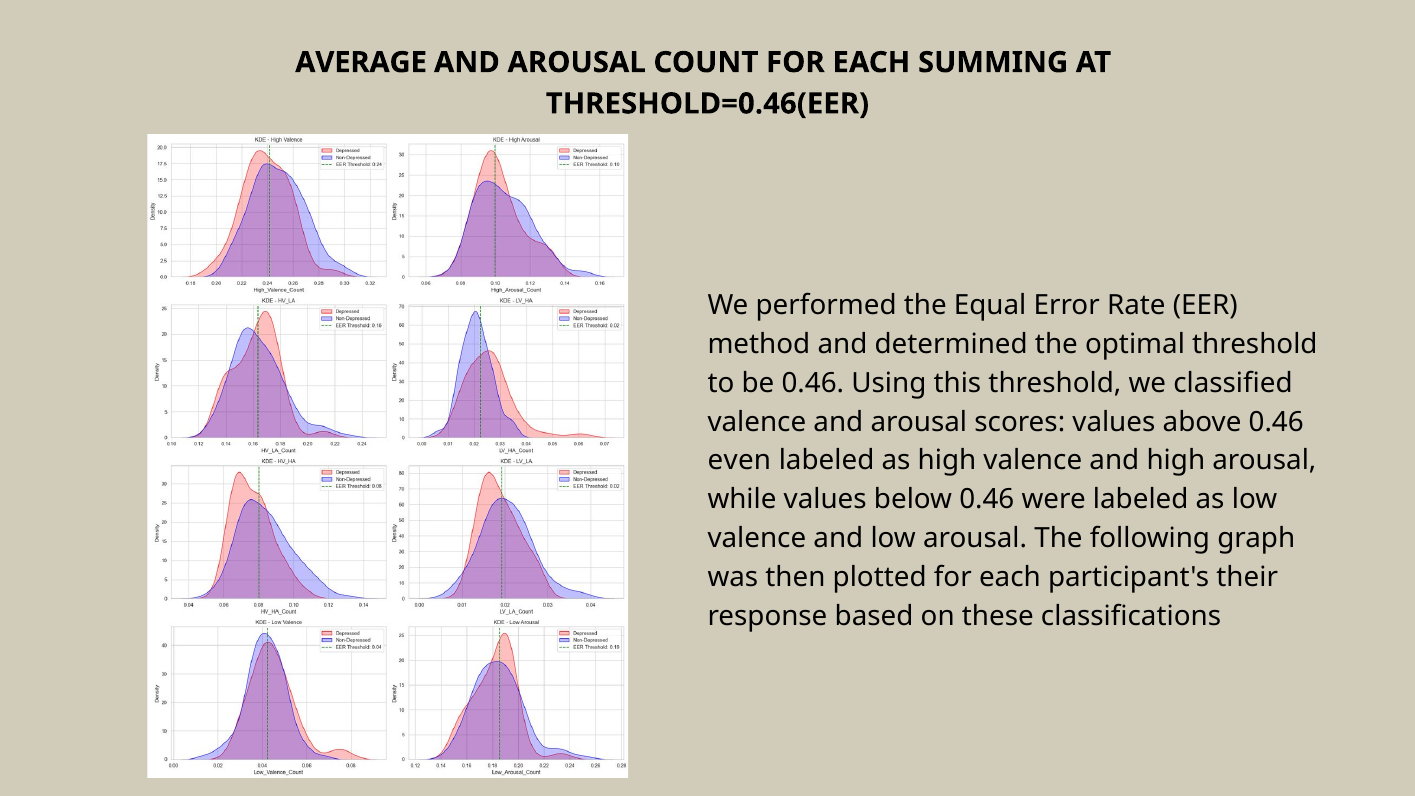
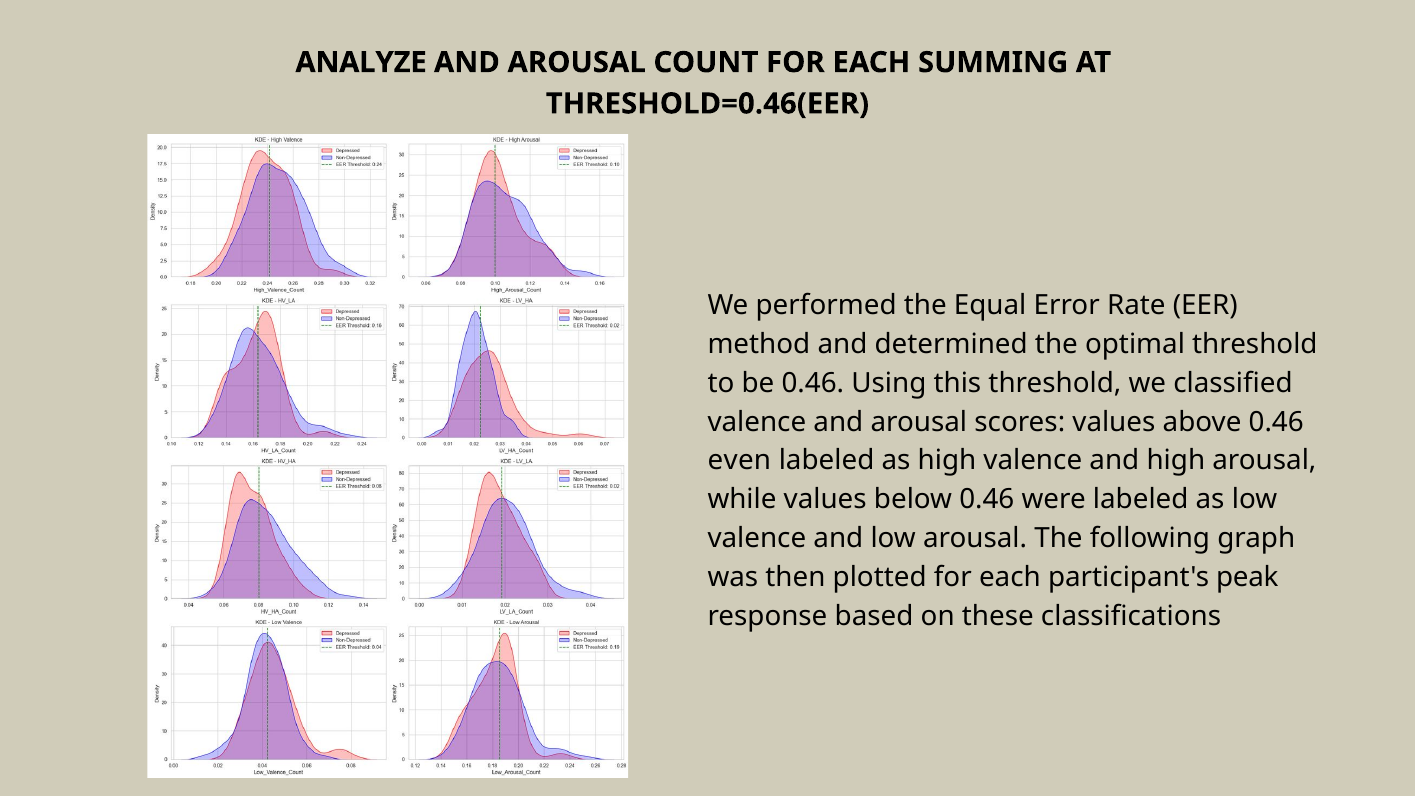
AVERAGE: AVERAGE -> ANALYZE (361, 62)
their: their -> peak (1247, 577)
